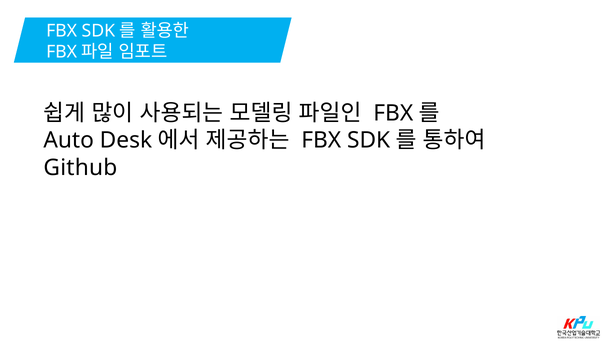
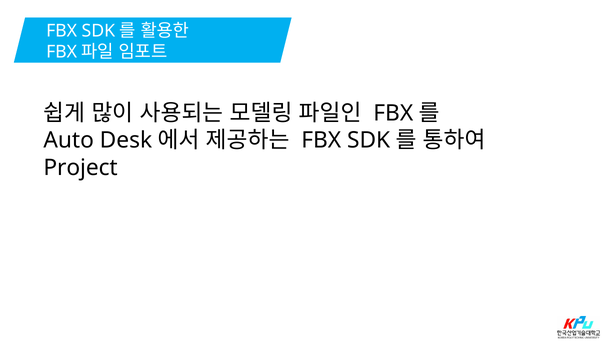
Github: Github -> Project (81, 168)
